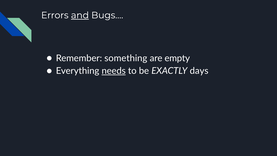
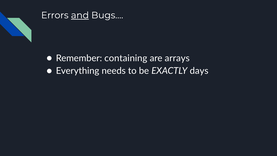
something: something -> containing (126, 58)
empty: empty -> arrays (177, 58)
needs underline: present -> none (114, 71)
